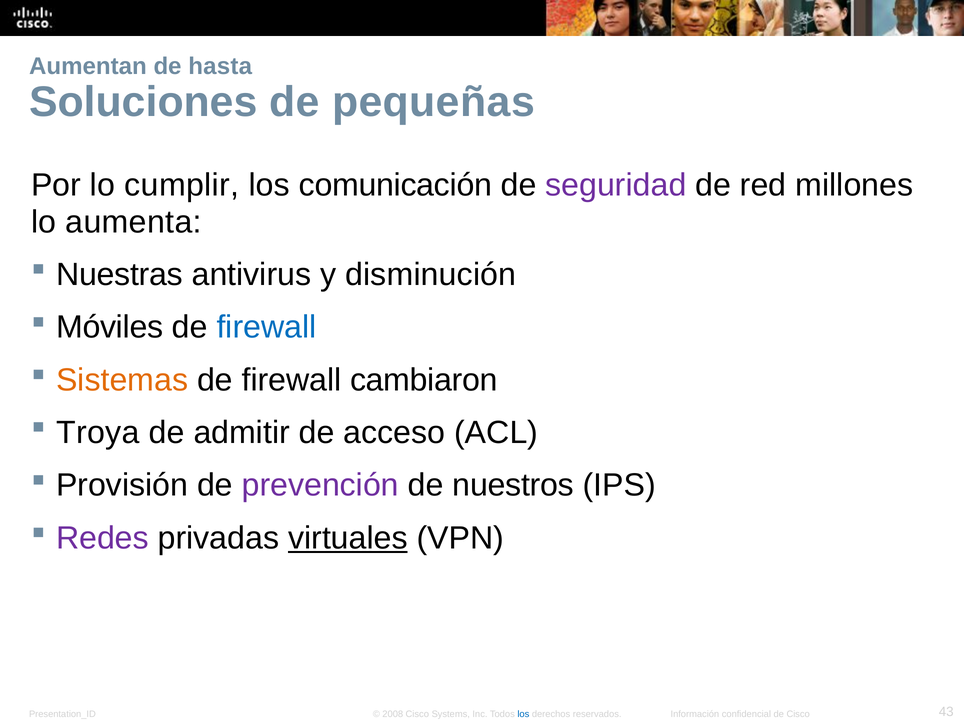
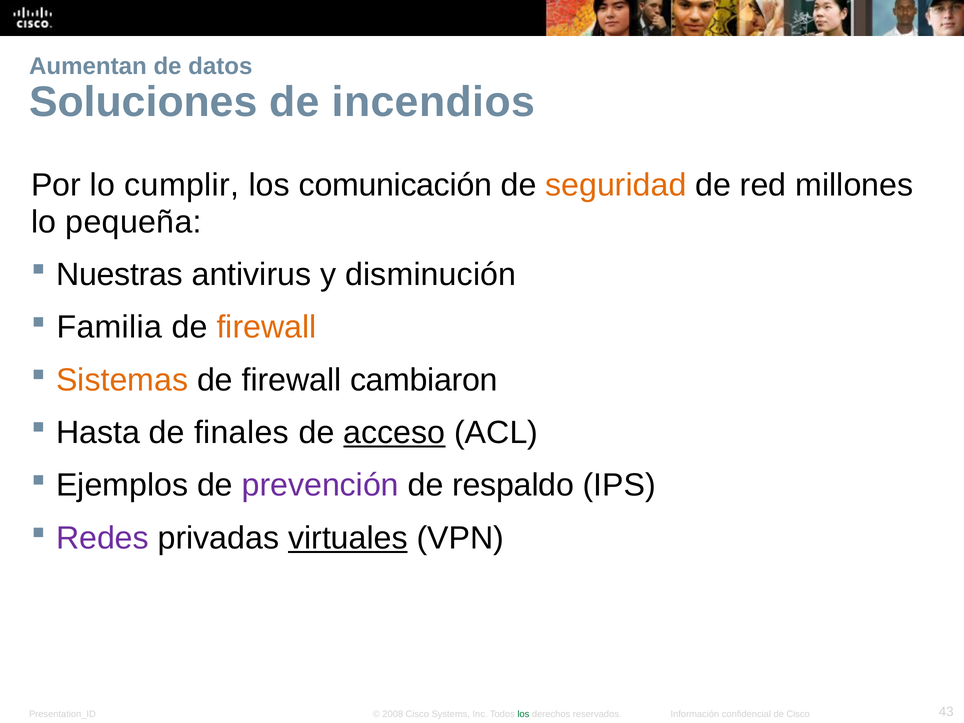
hasta: hasta -> datos (220, 66)
pequeñas: pequeñas -> incendios (433, 102)
seguridad colour: purple -> orange (616, 185)
aumenta: aumenta -> pequeña (134, 222)
Móviles: Móviles -> Familia (109, 327)
firewall colour: blue -> orange (267, 327)
Troya: Troya -> Hasta (98, 433)
admitir: admitir -> finales (242, 433)
acceso underline: none -> present (394, 433)
Provisión: Provisión -> Ejemplos (122, 485)
nuestros: nuestros -> respaldo (513, 485)
los colour: blue -> green (523, 714)
